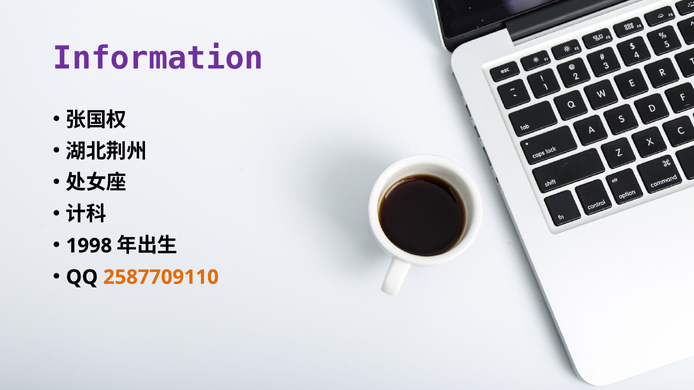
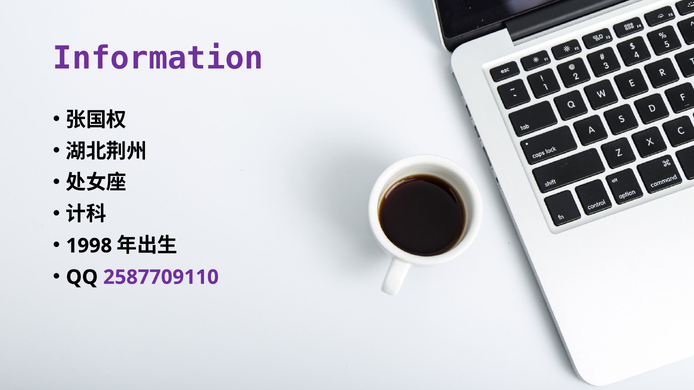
2587709110 colour: orange -> purple (161, 277)
